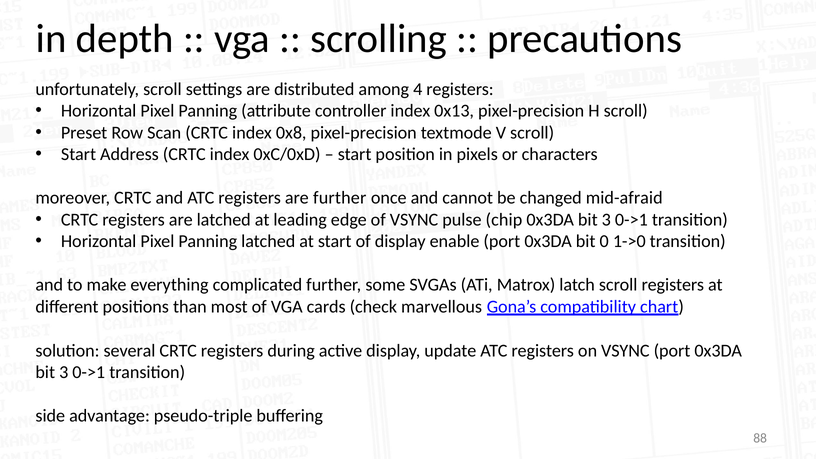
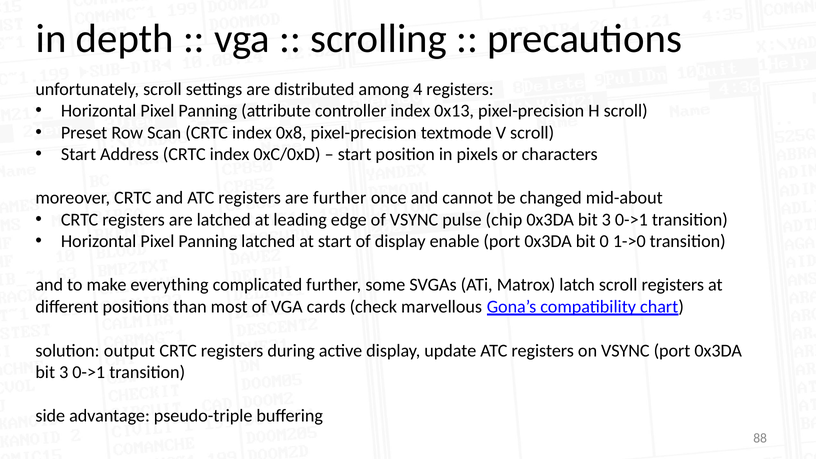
mid-afraid: mid-afraid -> mid-about (624, 198)
several: several -> output (129, 351)
